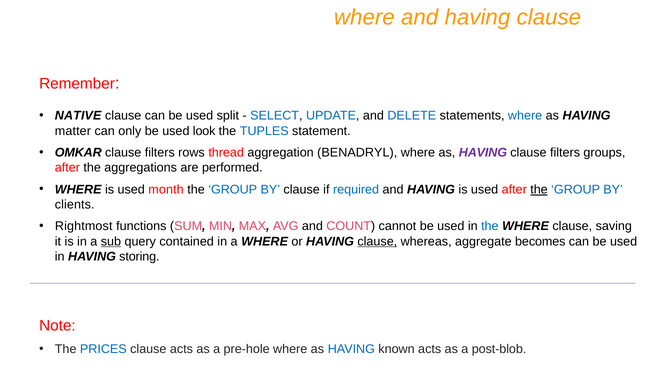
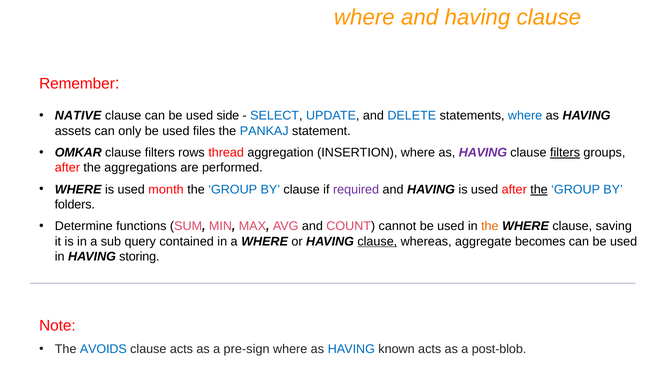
split: split -> side (228, 116)
matter: matter -> assets (73, 131)
look: look -> files (204, 131)
TUPLES: TUPLES -> PANKAJ (264, 131)
BENADRYL: BENADRYL -> INSERTION (357, 153)
filters underline: none -> present (565, 153)
required colour: blue -> purple (356, 189)
clients: clients -> folders (75, 205)
Rightmost: Rightmost -> Determine (84, 226)
the colour: blue -> orange (490, 226)
sub underline: present -> none (111, 241)
PRICES: PRICES -> AVOIDS (103, 349)
pre-hole: pre-hole -> pre-sign (247, 349)
